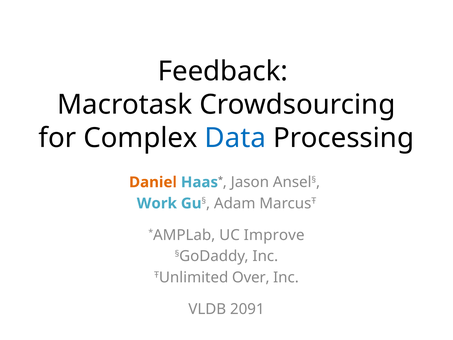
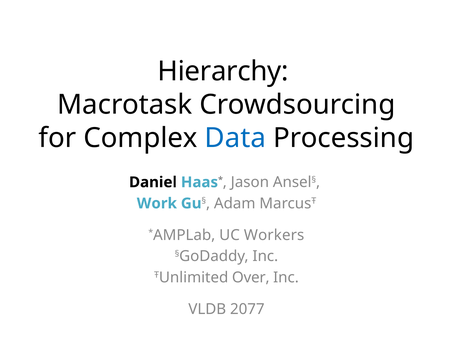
Feedback: Feedback -> Hierarchy (223, 71)
Daniel colour: orange -> black (153, 182)
Improve: Improve -> Workers (274, 235)
2091: 2091 -> 2077 (247, 309)
